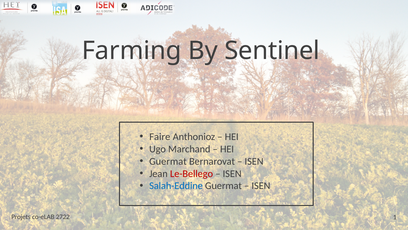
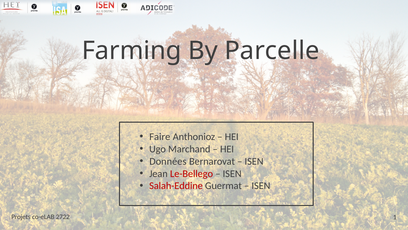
Sentinel: Sentinel -> Parcelle (272, 51)
Guermat: Guermat -> Données (168, 161)
Salah-Eddine colour: blue -> red (176, 186)
